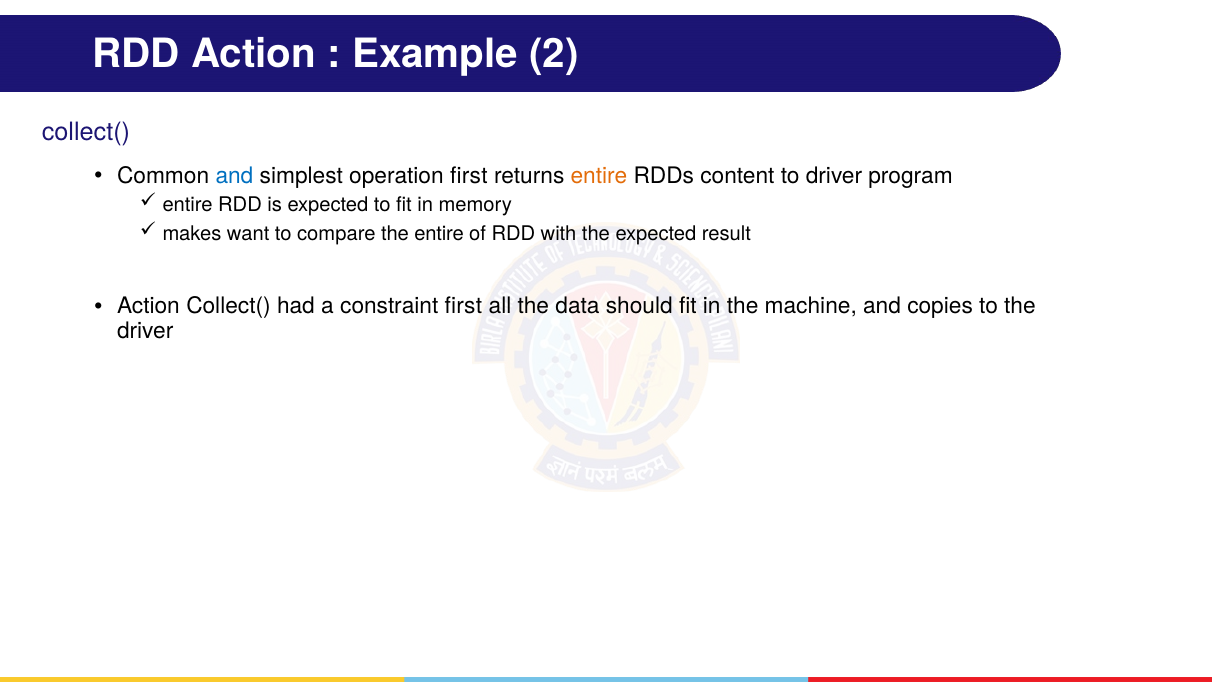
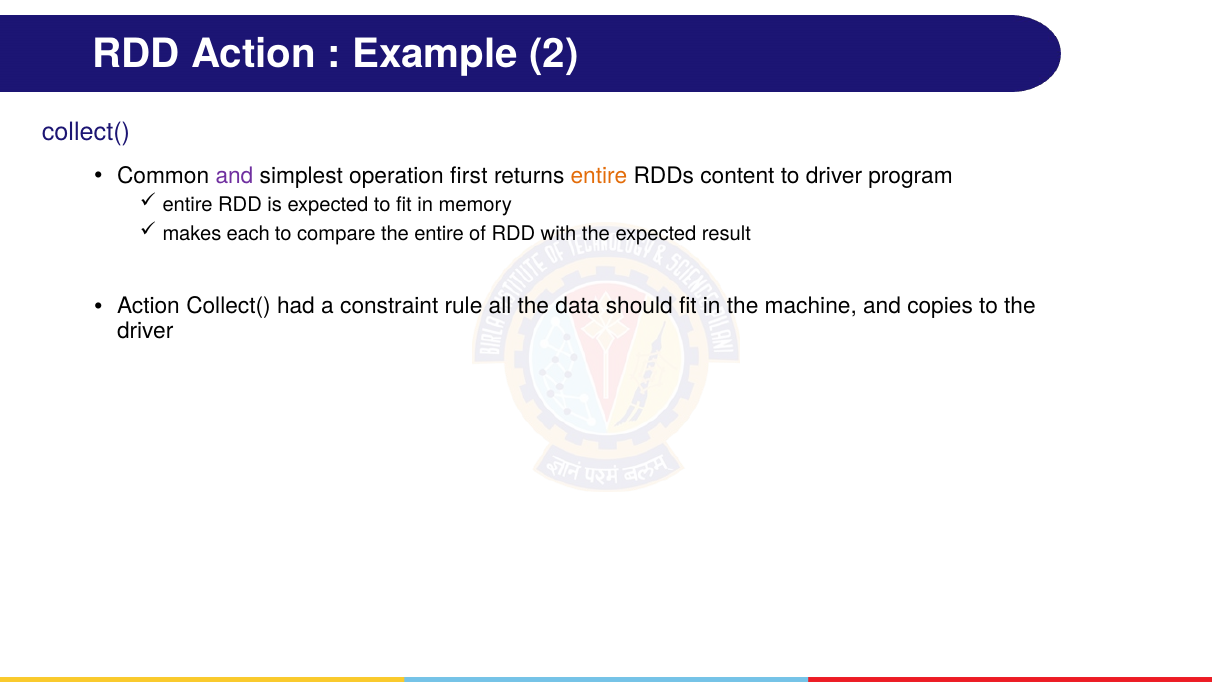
and colour: blue -> purple (234, 176)
want: want -> each (248, 233)
constraint first: first -> rule (463, 306)
